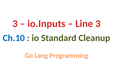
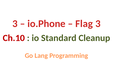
io.Inputs: io.Inputs -> io.Phone (46, 24)
Line: Line -> Flag (84, 24)
Ch.10 colour: blue -> red (14, 38)
